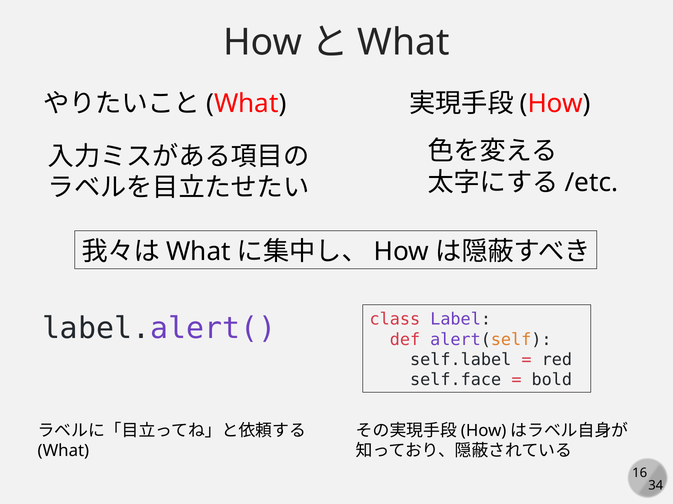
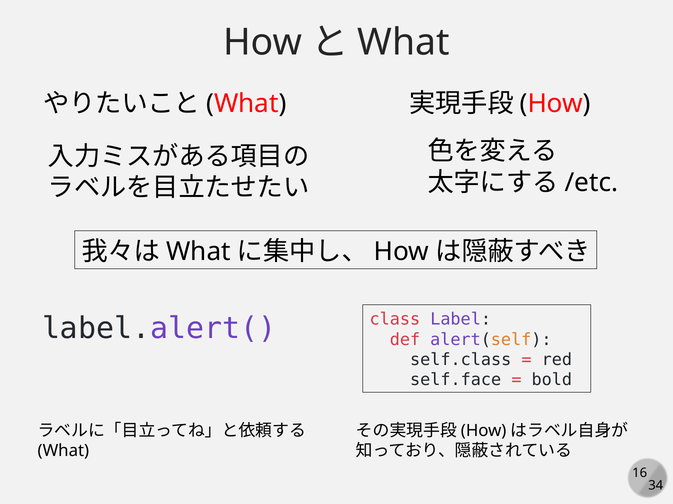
self.label: self.label -> self.class (461, 360)
